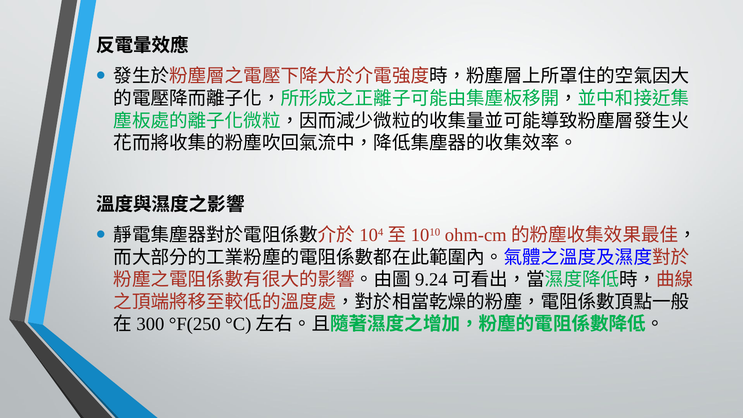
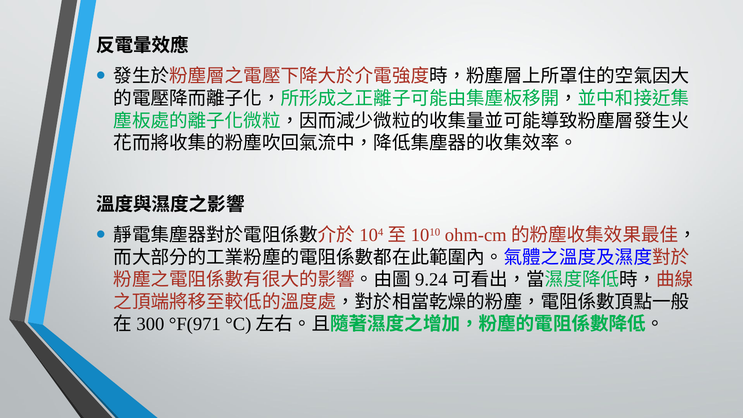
°F(250: °F(250 -> °F(971 (195, 324)
